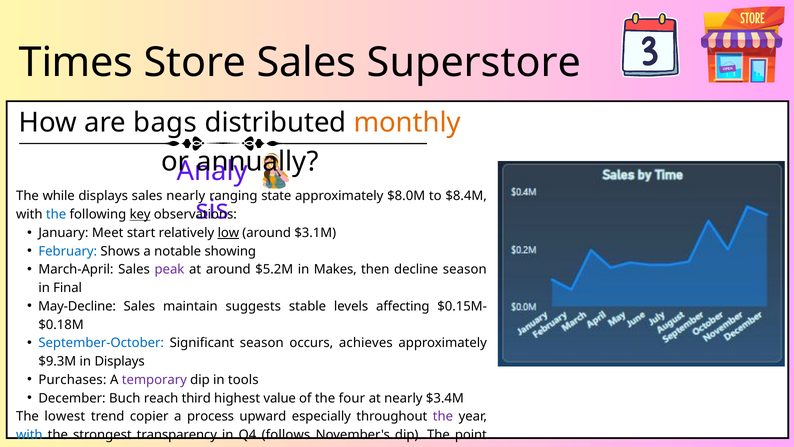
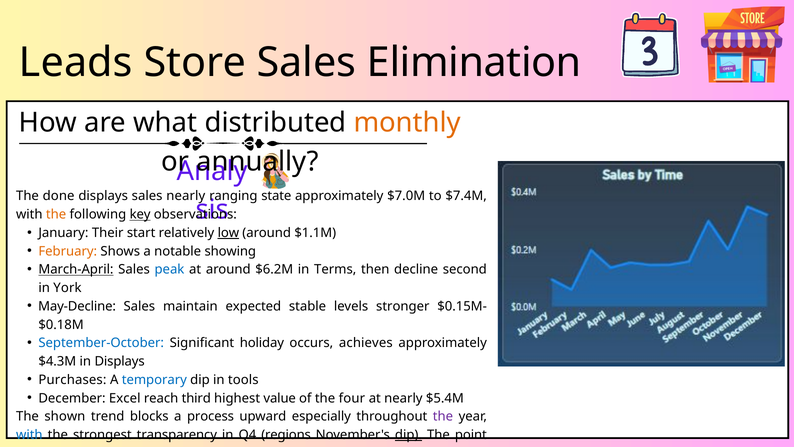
Times: Times -> Leads (76, 63)
Superstore: Superstore -> Elimination (474, 63)
bags: bags -> what (165, 123)
The while: while -> done (59, 196)
$8.0M: $8.0M -> $7.0M (406, 196)
$8.4M: $8.4M -> $7.4M (466, 196)
the colour: blue -> orange (56, 214)
Meet: Meet -> Their (108, 233)
$3.1M: $3.1M -> $1.1M (315, 233)
February colour: blue -> orange (68, 251)
March-April underline: none -> present (76, 269)
peak colour: purple -> blue (169, 269)
$5.2M: $5.2M -> $6.2M (274, 269)
Makes: Makes -> Terms (335, 269)
decline season: season -> second (465, 269)
Final: Final -> York (67, 288)
suggests: suggests -> expected (253, 306)
levels affecting: affecting -> stronger (403, 306)
Significant season: season -> holiday (262, 343)
$9.3M: $9.3M -> $4.3M (57, 361)
temporary colour: purple -> blue (154, 379)
Buch: Buch -> Excel (125, 398)
$3.4M: $3.4M -> $5.4M (445, 398)
lowest: lowest -> shown (65, 416)
copier: copier -> blocks (149, 416)
follows: follows -> regions (286, 435)
dip underline: none -> present (408, 435)
